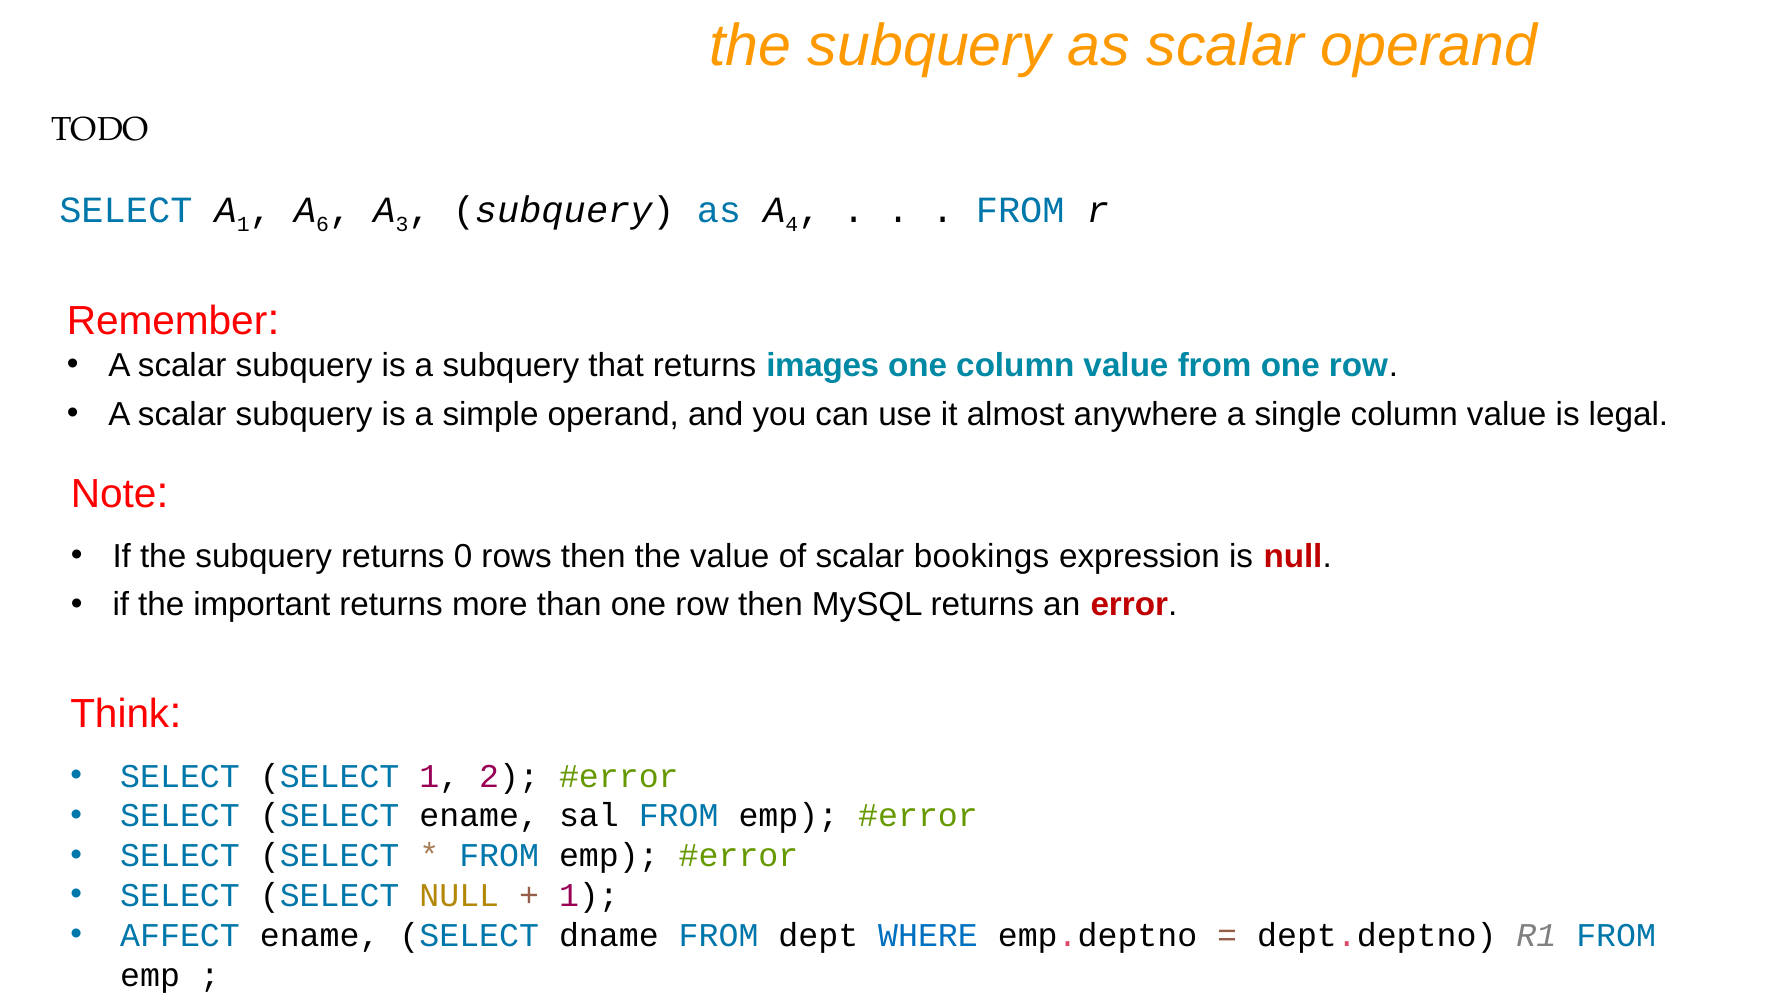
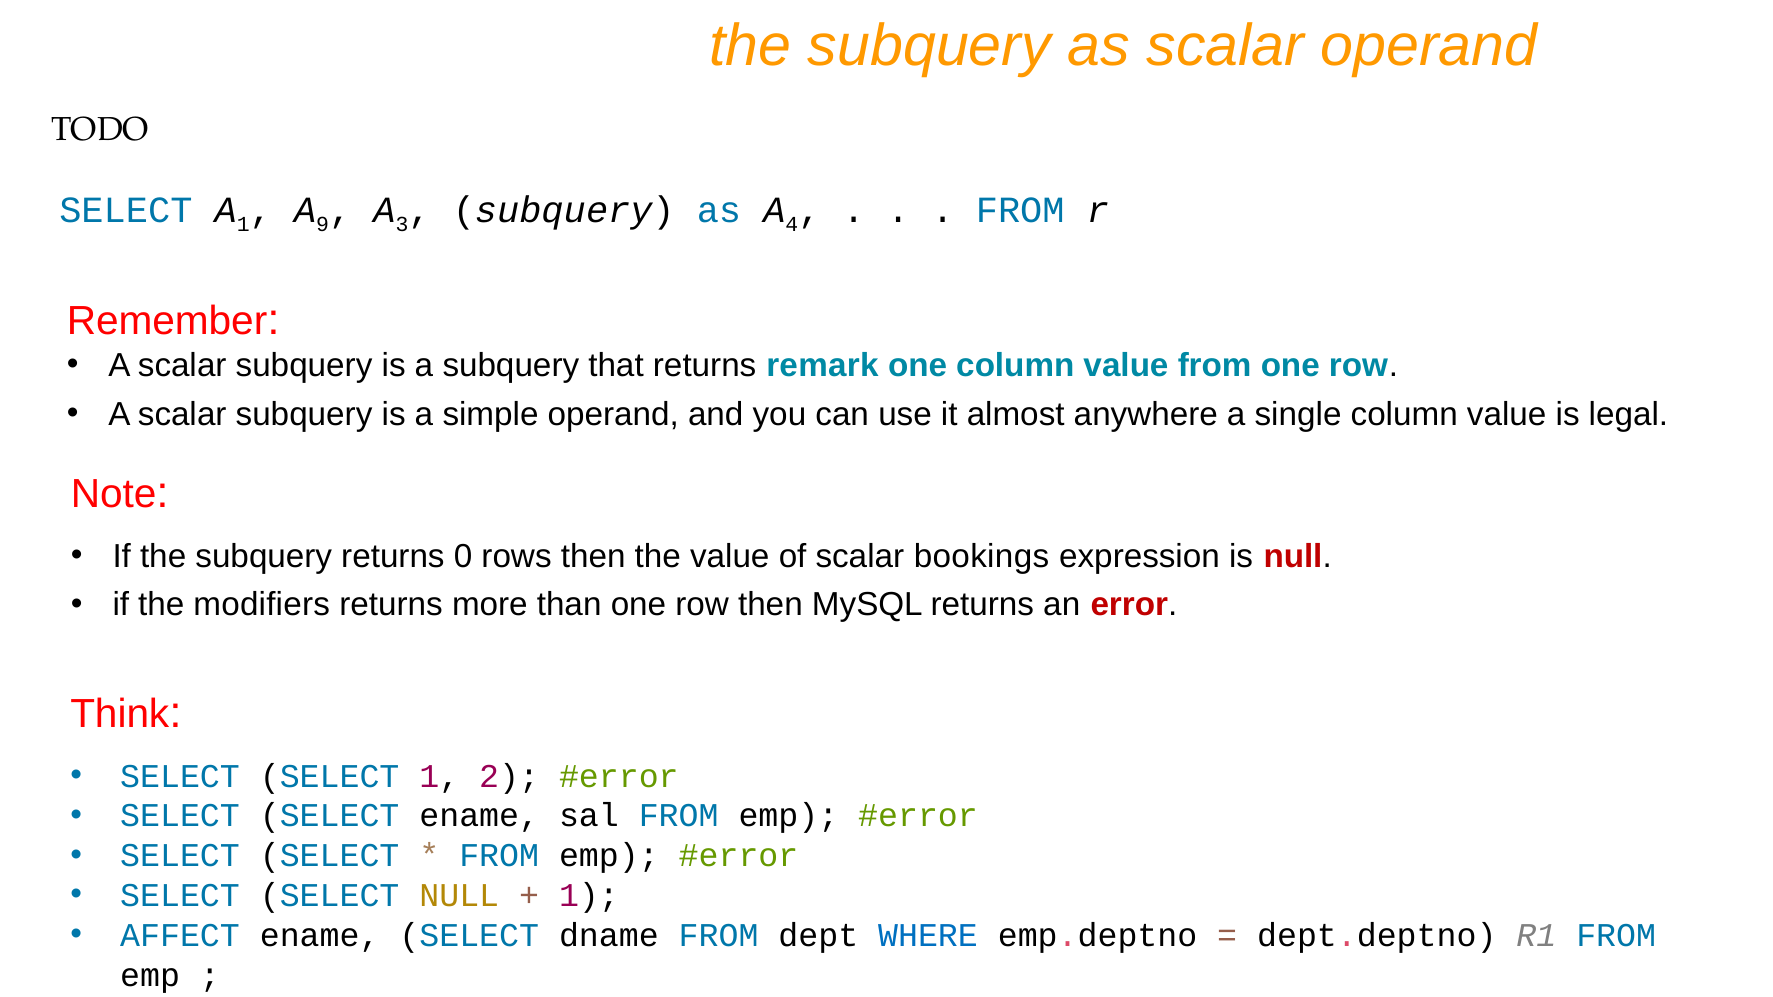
6: 6 -> 9 (323, 225)
images: images -> remark (822, 366)
important: important -> modifiers (262, 605)
